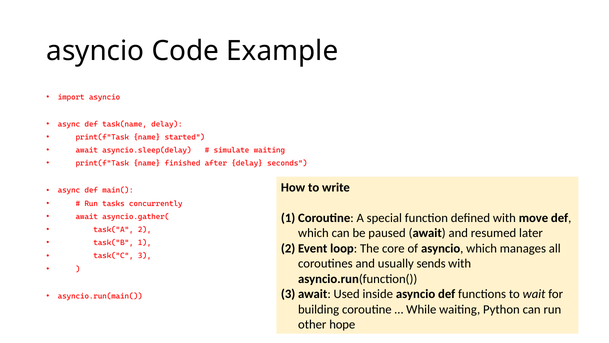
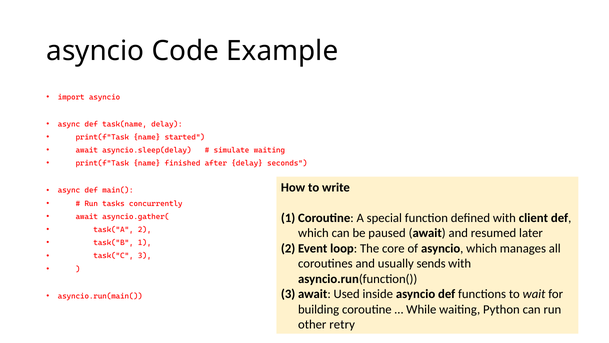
move: move -> client (533, 218)
hope: hope -> retry (342, 324)
